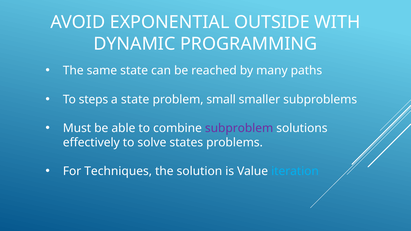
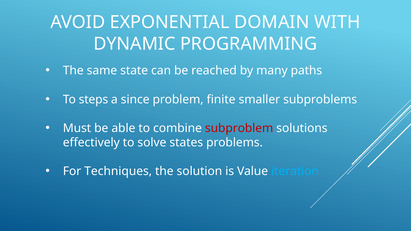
OUTSIDE: OUTSIDE -> DOMAIN (272, 22)
a state: state -> since (135, 100)
small: small -> finite (221, 100)
subproblem colour: purple -> red (239, 128)
